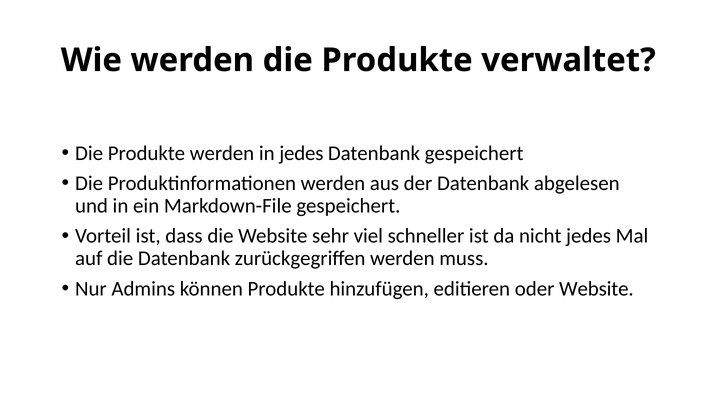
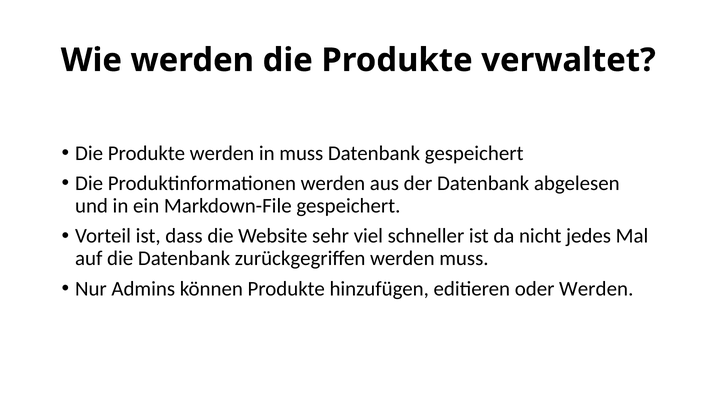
in jedes: jedes -> muss (301, 153)
oder Website: Website -> Werden (596, 289)
